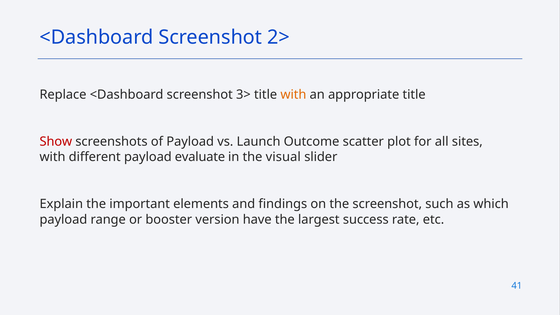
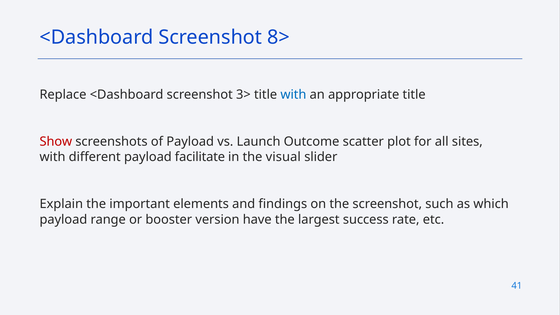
2>: 2> -> 8> (279, 37)
with colour: orange -> blue (293, 95)
evaluate: evaluate -> facilitate (200, 157)
